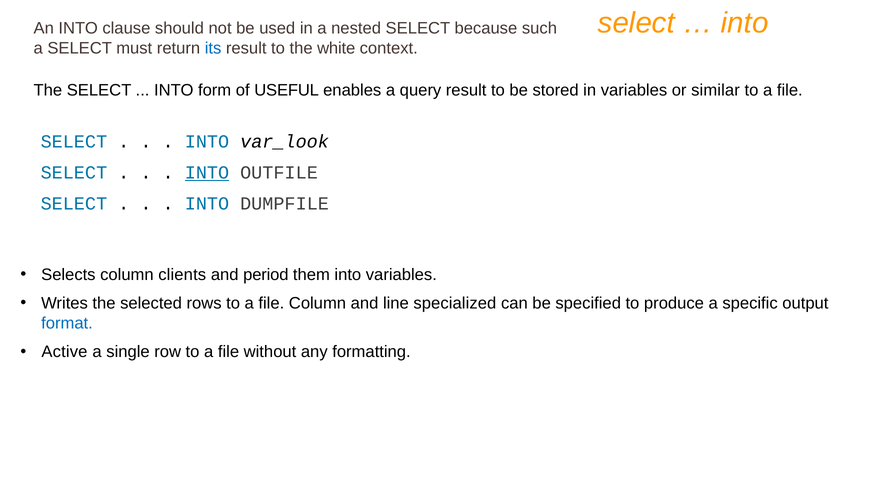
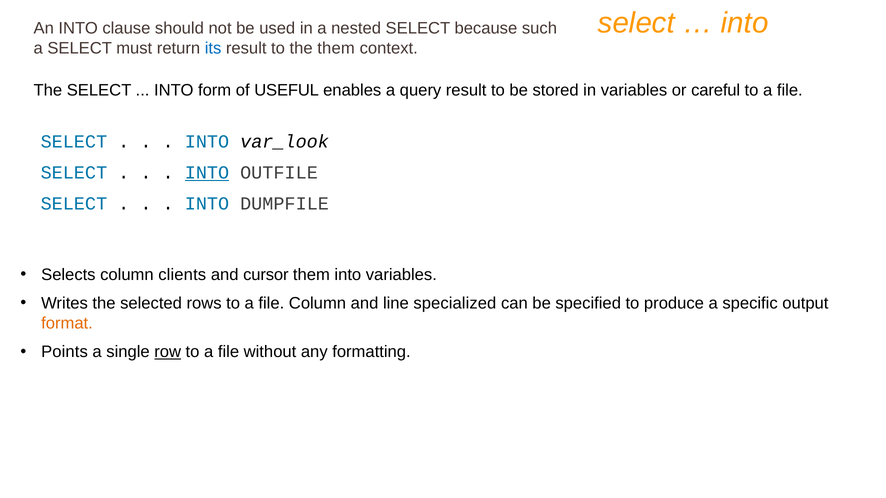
the white: white -> them (336, 48)
similar: similar -> careful (716, 90)
period: period -> cursor (266, 275)
format colour: blue -> orange (67, 323)
Active: Active -> Points (65, 352)
row underline: none -> present (168, 352)
